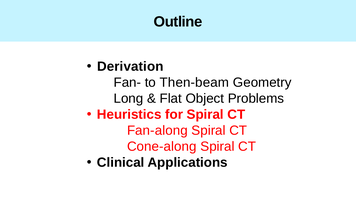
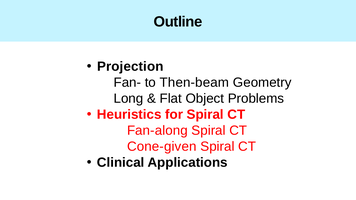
Derivation: Derivation -> Projection (130, 67)
Cone-along: Cone-along -> Cone-given (162, 147)
